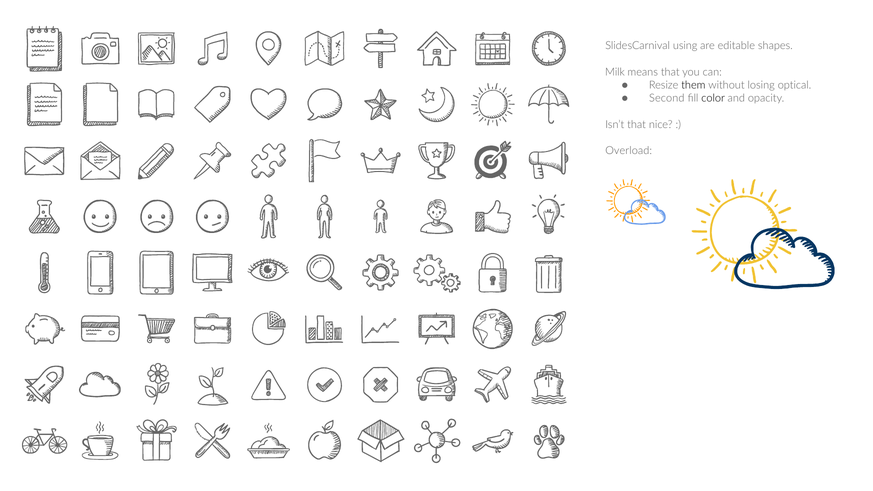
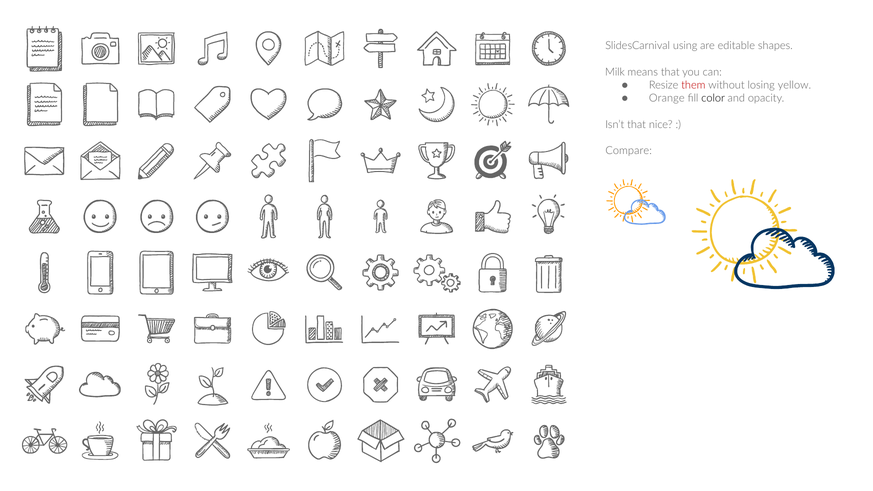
them colour: black -> red (693, 85)
optical: optical -> yellow (794, 85)
Second: Second -> Orange (667, 98)
Overload: Overload -> Compare (629, 151)
